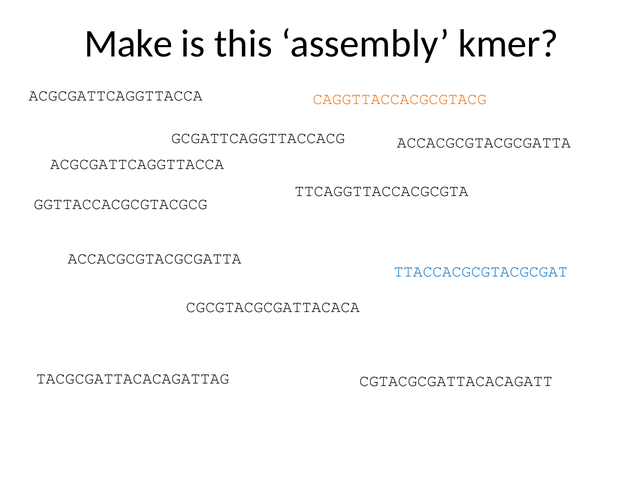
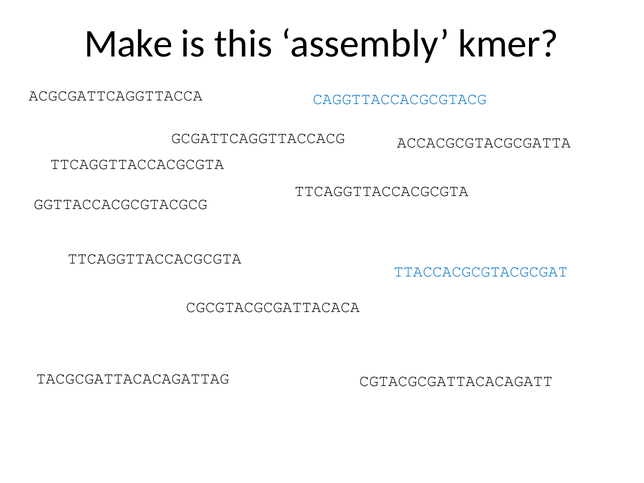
CAGGTTACCACGCGTACG colour: orange -> blue (400, 99)
ACGCGATTCAGGTTACCA: ACGCGATTCAGGTTACCA -> TTCAGGTTACCACGCGTA (137, 164)
ACCACGCGTACGCGATTA: ACCACGCGTACGCGATTA -> TTCAGGTTACCACGCGTA (155, 258)
